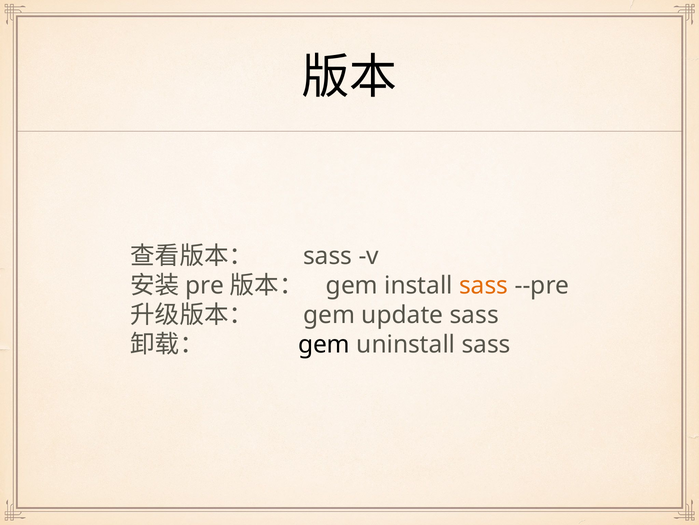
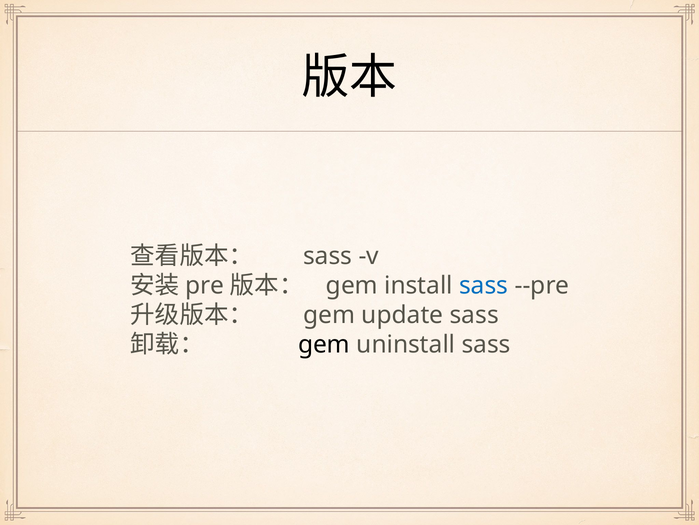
sass colour: orange -> blue (484, 285)
